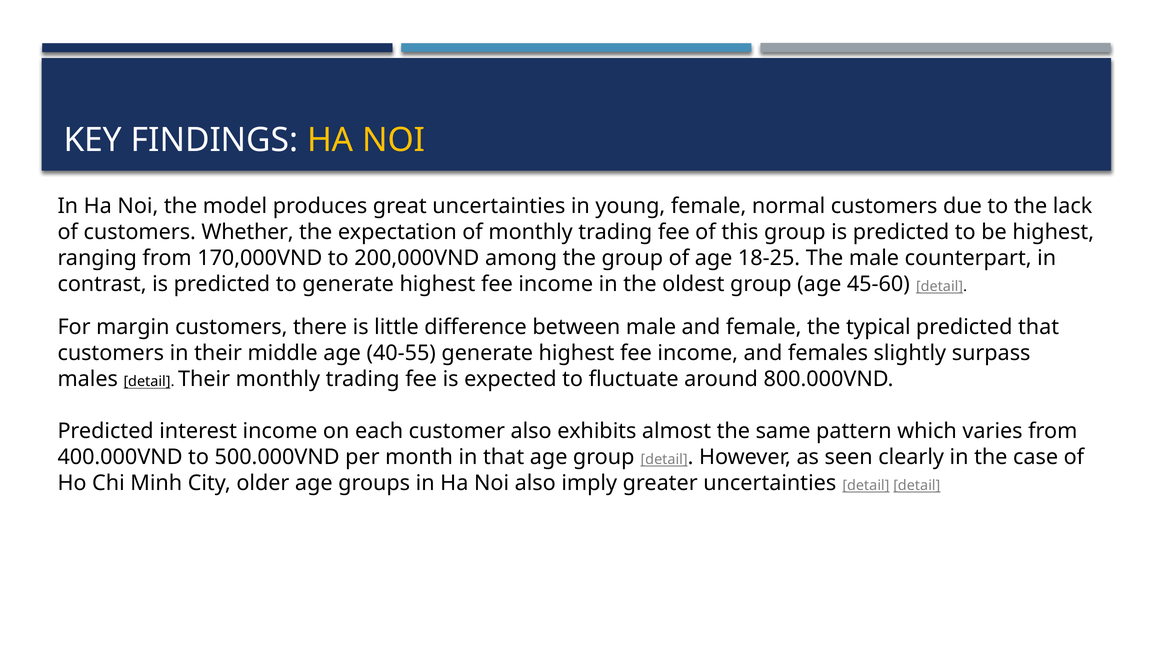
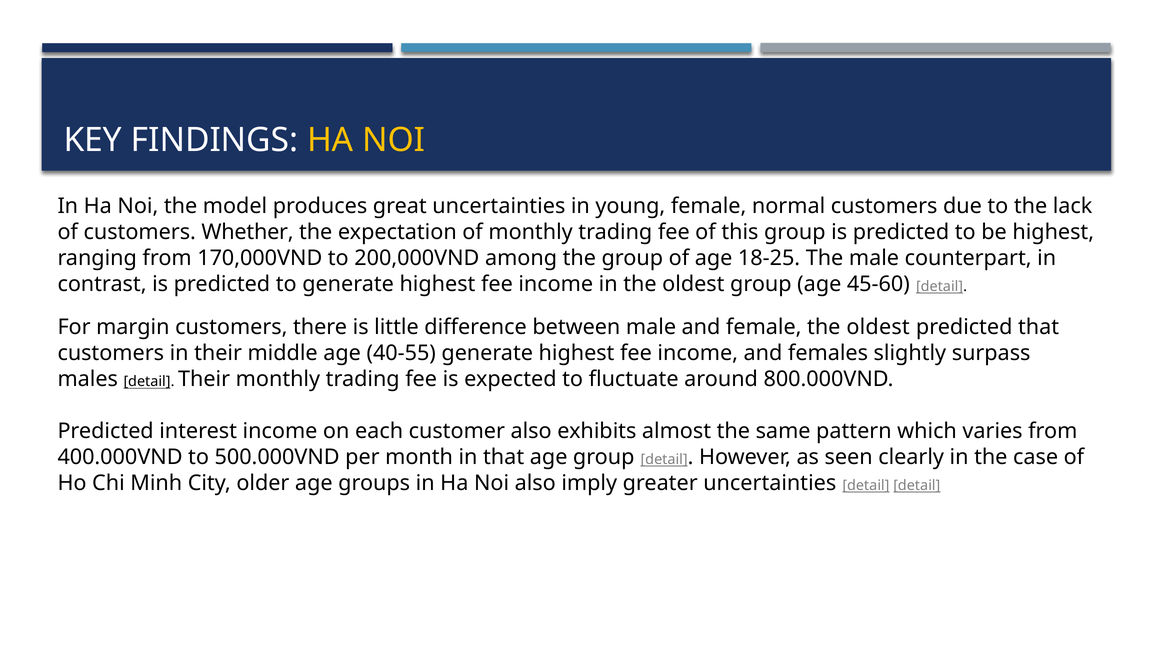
female the typical: typical -> oldest (878, 327)
